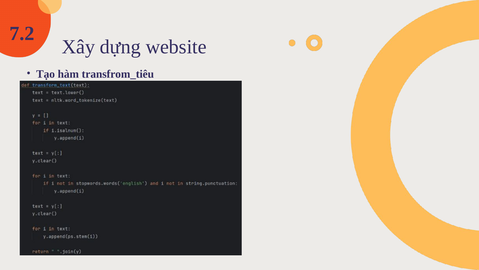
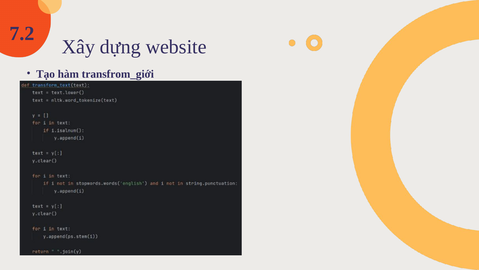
transfrom_tiêu: transfrom_tiêu -> transfrom_giới (118, 74)
